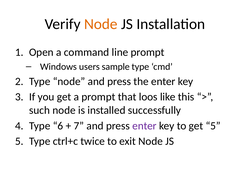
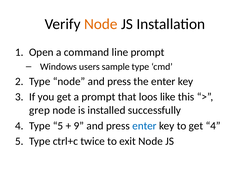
such: such -> grep (39, 111)
Type 6: 6 -> 5 (58, 126)
7: 7 -> 9 (79, 126)
enter colour: purple -> blue (144, 126)
get 5: 5 -> 4 (213, 126)
